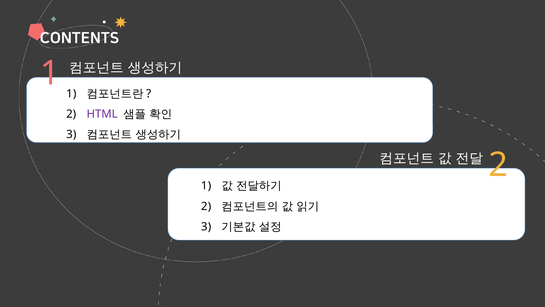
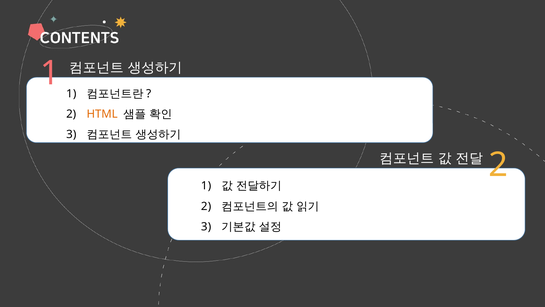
HTML colour: purple -> orange (102, 114)
